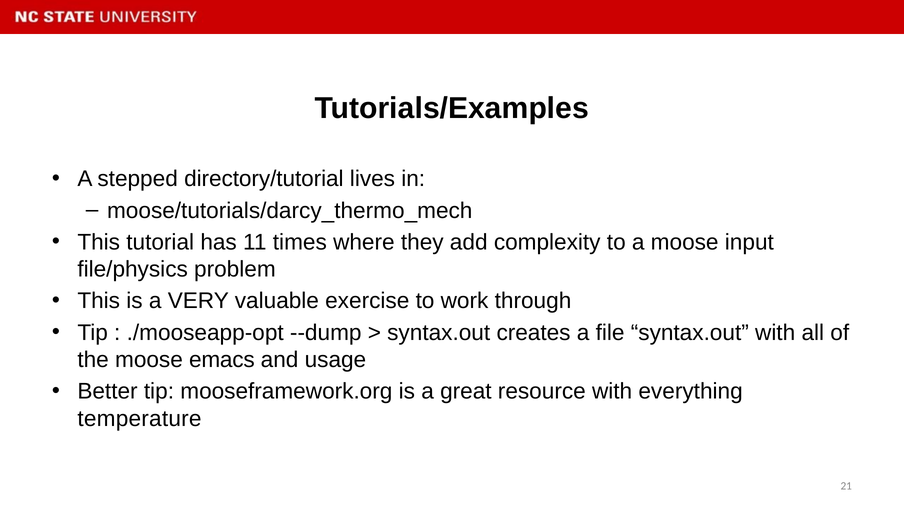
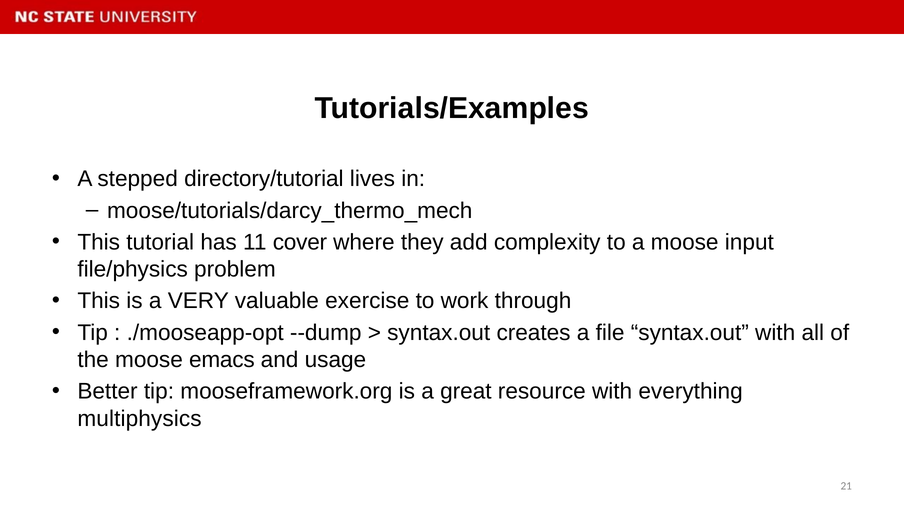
times: times -> cover (300, 242)
temperature: temperature -> multiphysics (140, 418)
